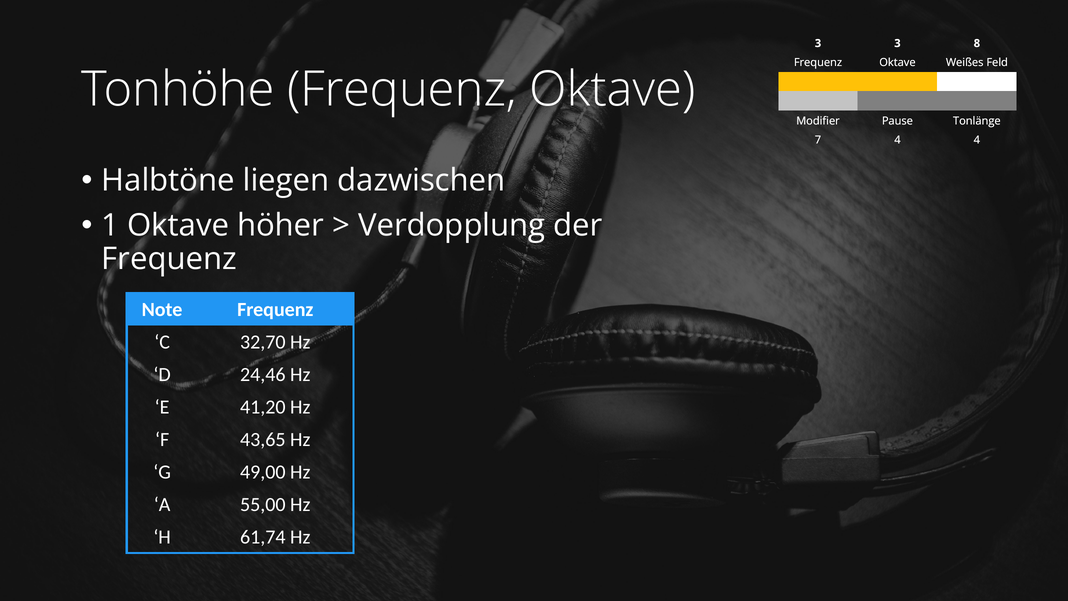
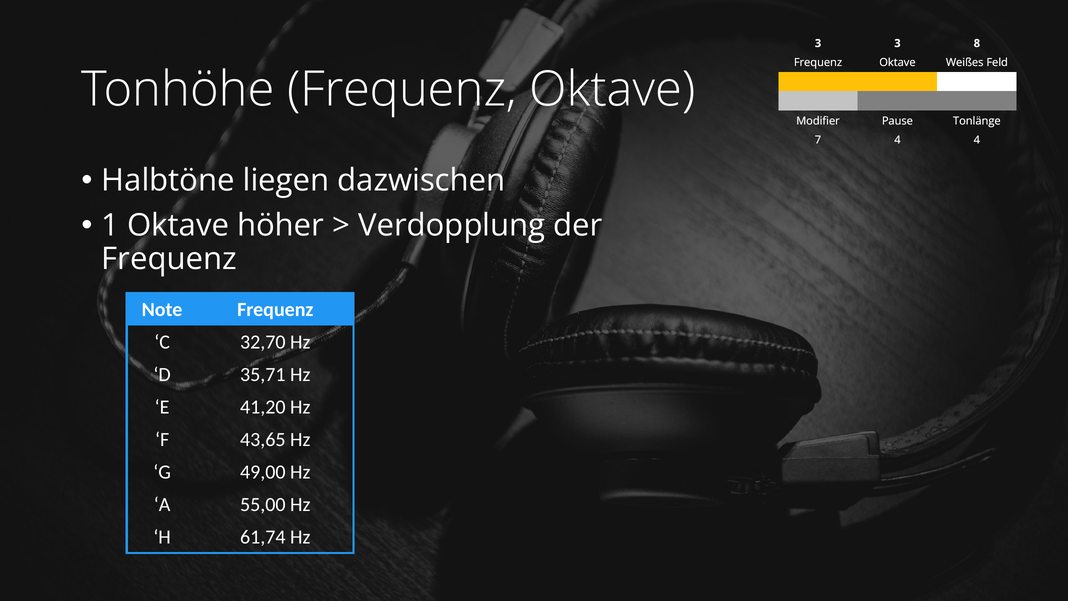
24,46: 24,46 -> 35,71 (263, 374)
